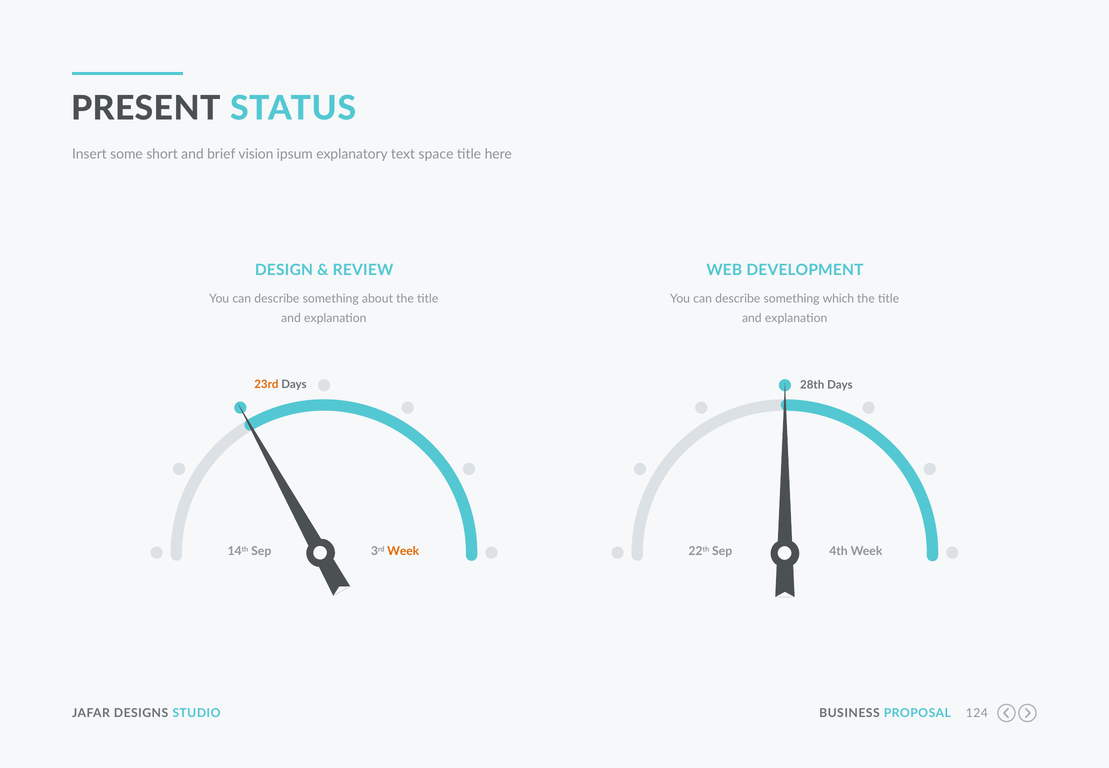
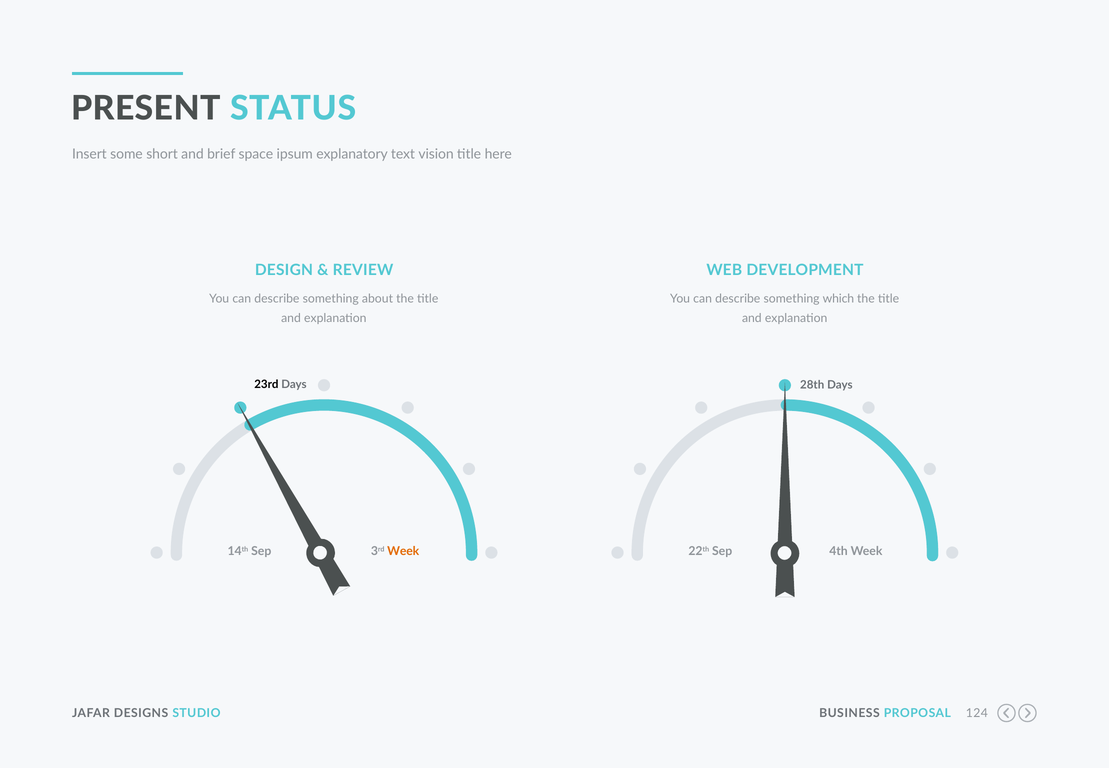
vision: vision -> space (256, 154)
space: space -> vision (436, 154)
23rd colour: orange -> black (266, 385)
